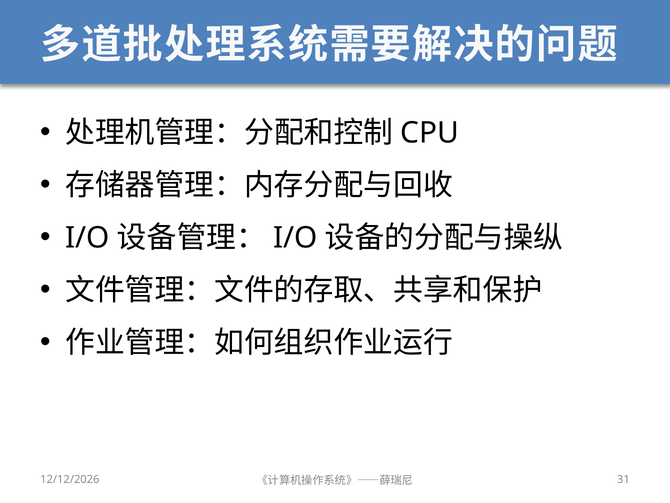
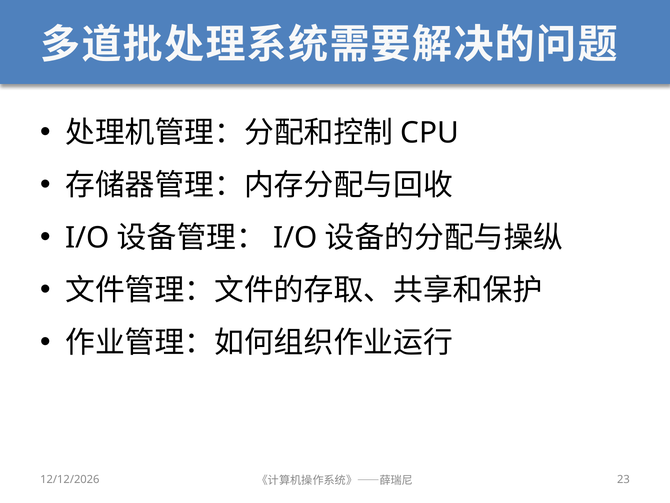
31: 31 -> 23 (623, 479)
